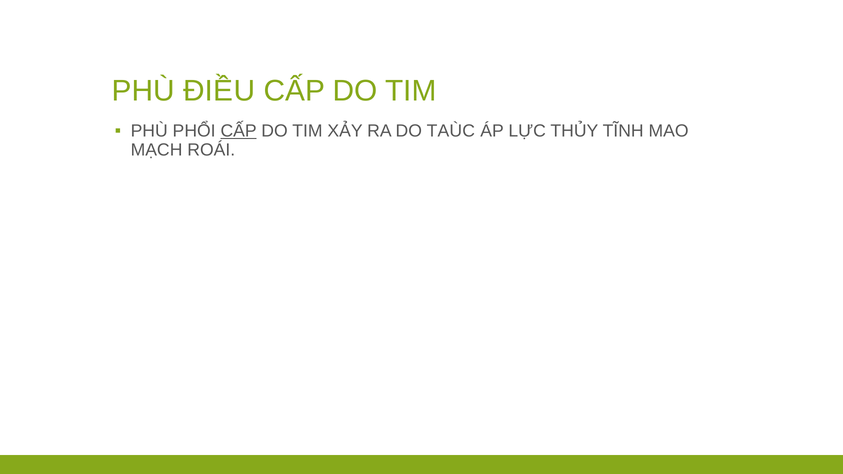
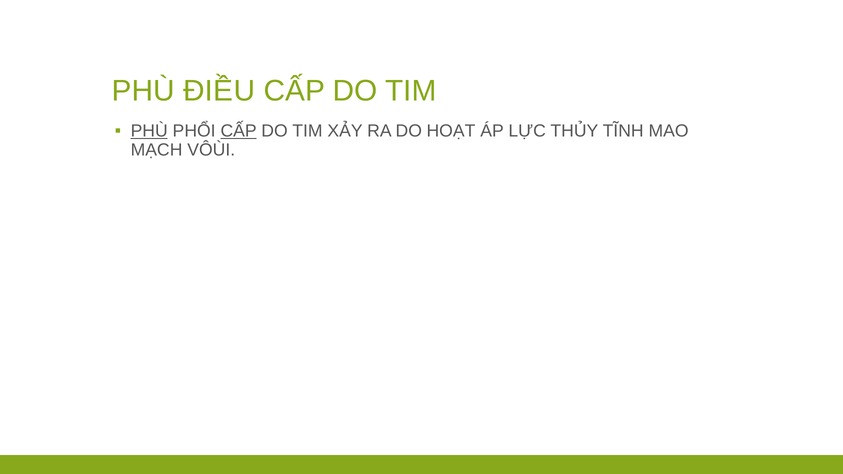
PHÙ underline: none -> present (149, 131)
TAÙC: TAÙC -> HOẠT (451, 131)
ROÁI: ROÁI -> VÔÙI (211, 150)
